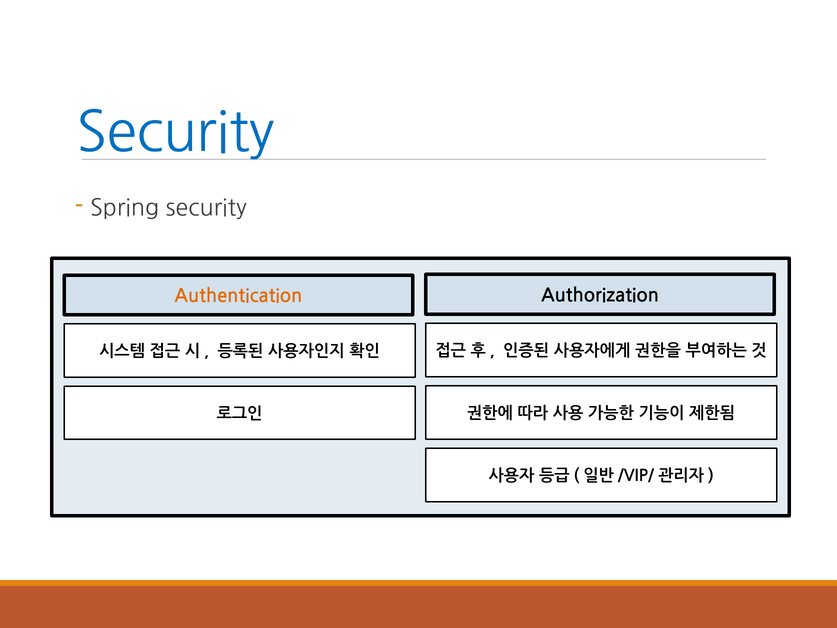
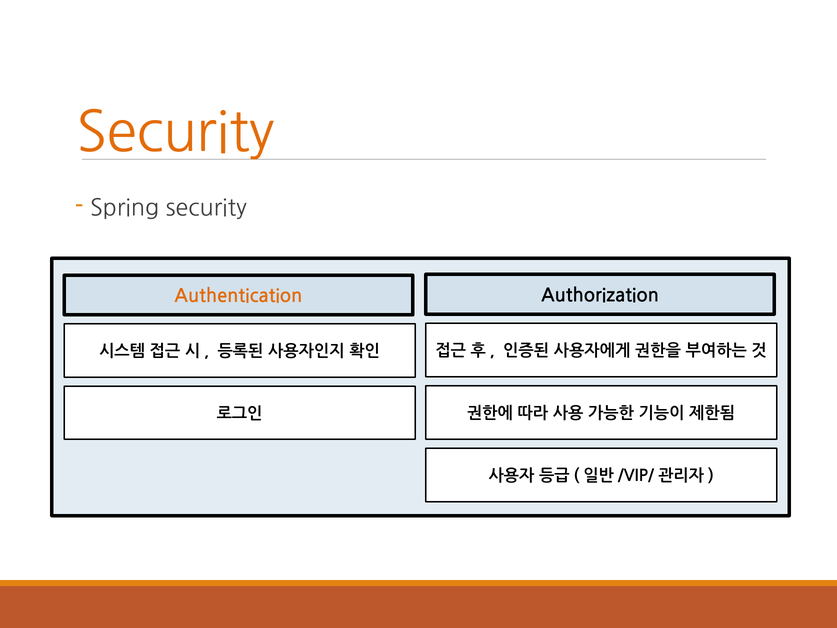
Security colour: blue -> orange (176, 133)
